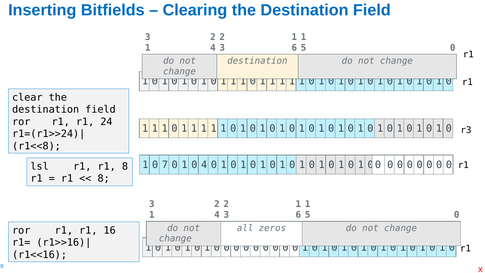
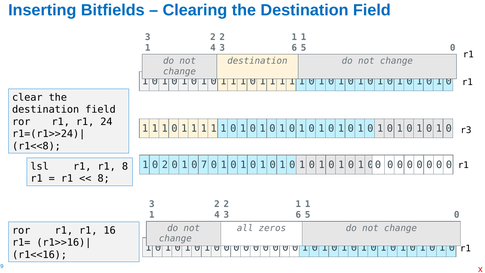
0 7: 7 -> 2 (165, 165)
0 4: 4 -> 7 (204, 165)
